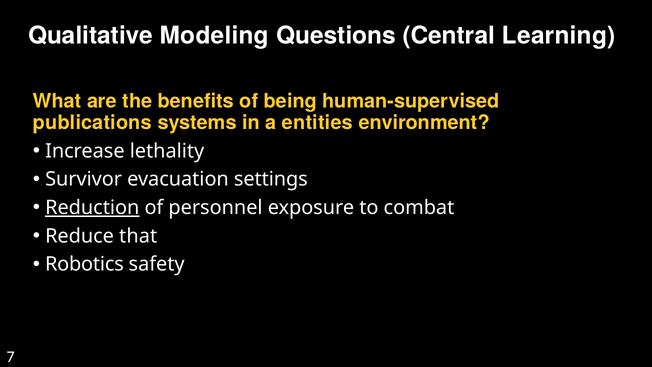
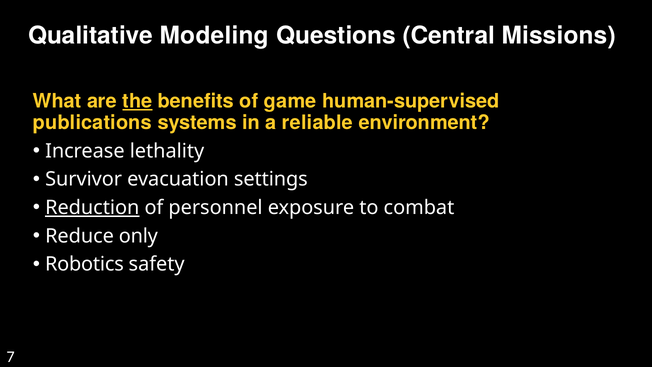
Learning: Learning -> Missions (559, 36)
the underline: none -> present (137, 101)
being: being -> game (290, 101)
entities: entities -> reliable (317, 123)
that: that -> only (138, 236)
